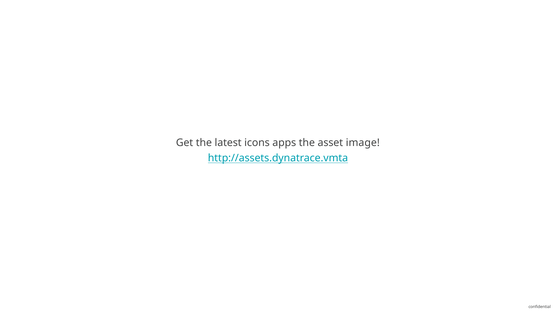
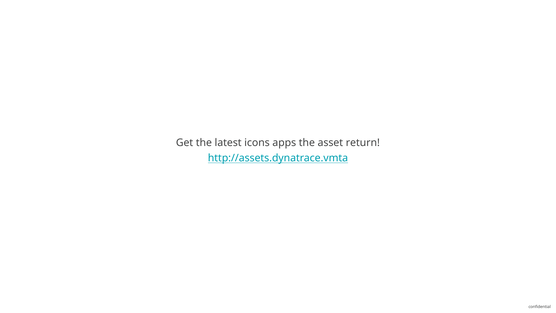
image: image -> return (363, 143)
